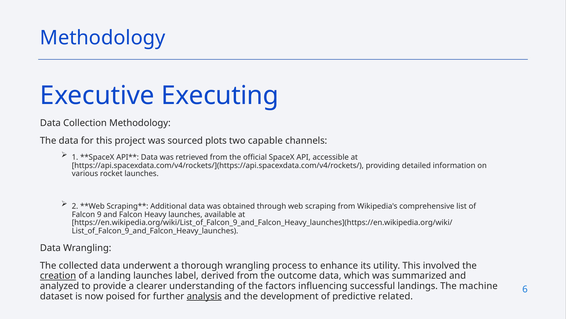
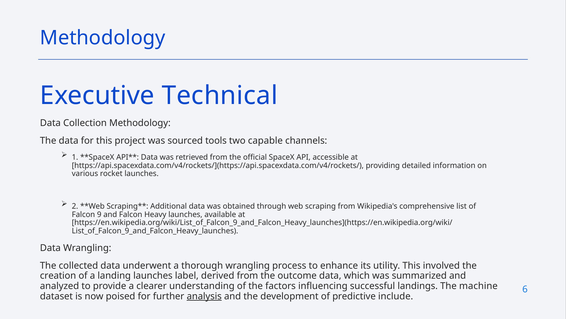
Executing: Executing -> Technical (220, 95)
plots: plots -> tools (216, 140)
creation underline: present -> none (58, 275)
related: related -> include (396, 296)
